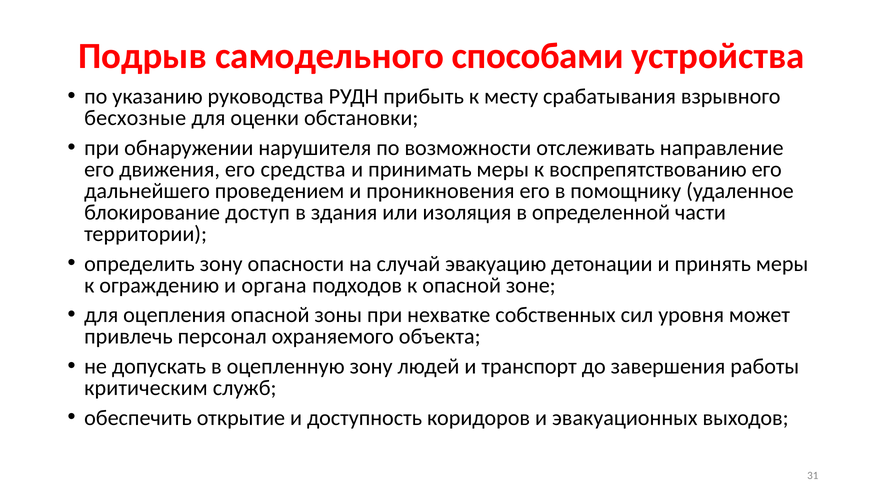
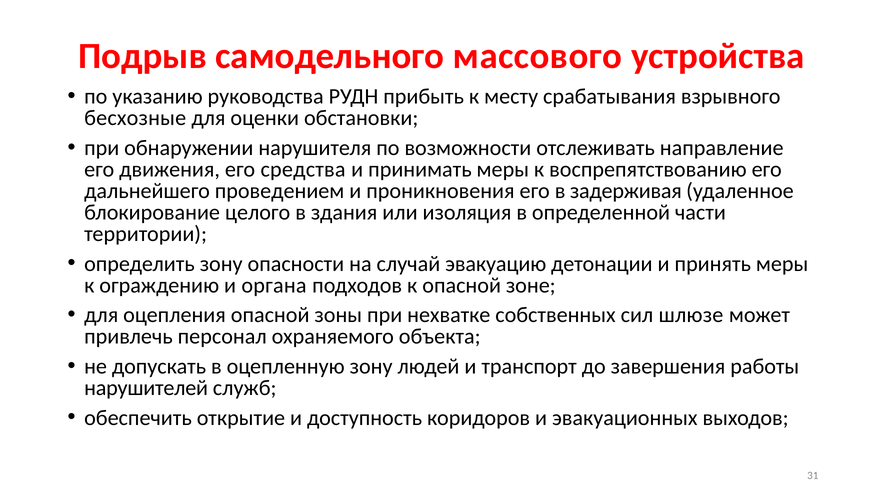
способами: способами -> массового (537, 56)
помощнику: помощнику -> задерживая (626, 191)
доступ: доступ -> целого (258, 213)
уровня: уровня -> шлюзе (691, 315)
критическим: критическим -> нарушителей (146, 388)
